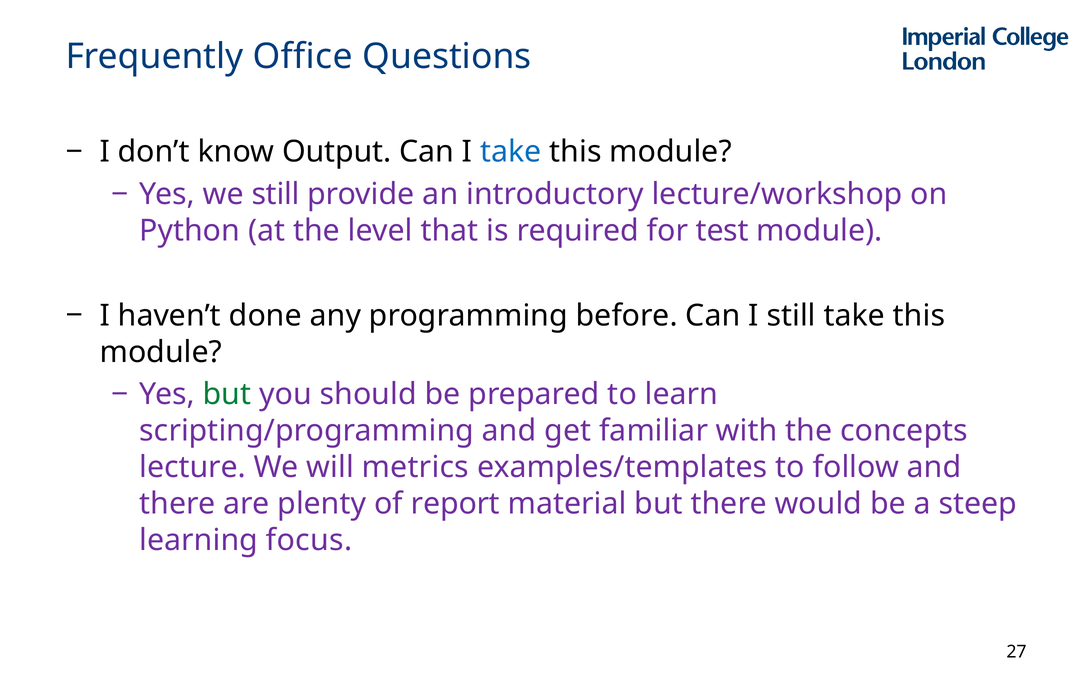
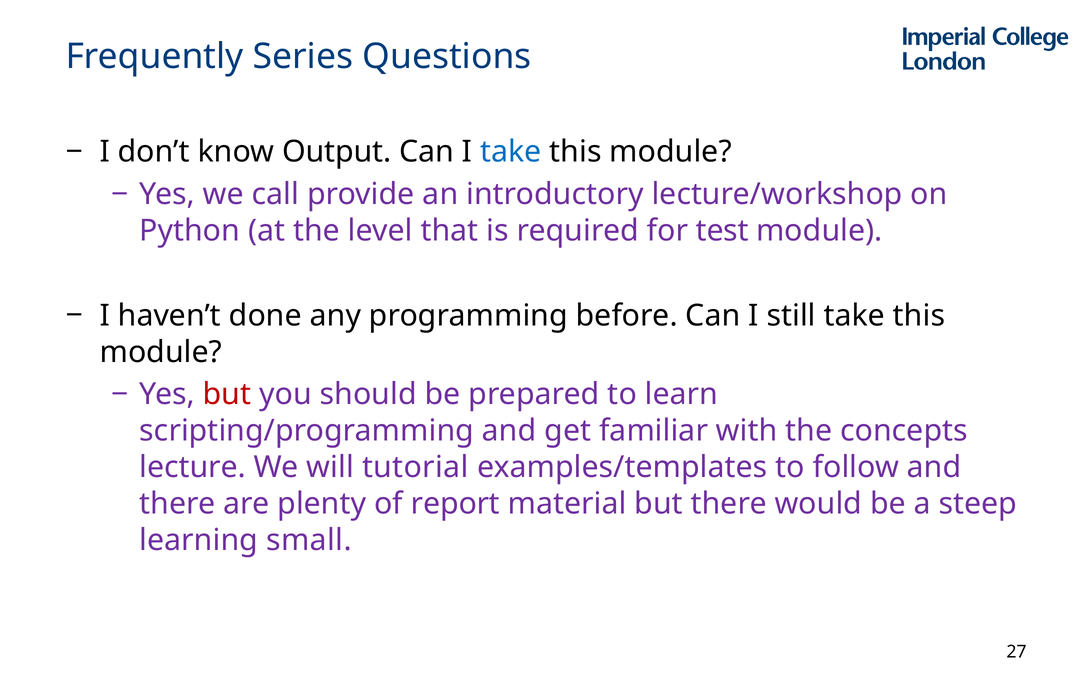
Office: Office -> Series (303, 57)
we still: still -> call (275, 194)
but colour: green -> red (227, 395)
metrics: metrics -> tutorial (415, 468)
focus: focus -> small (309, 540)
